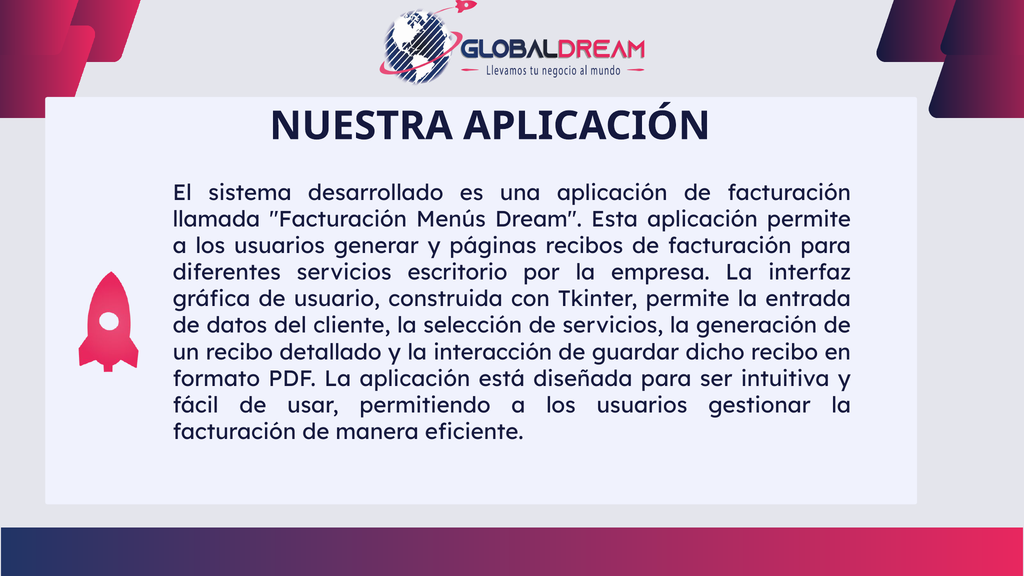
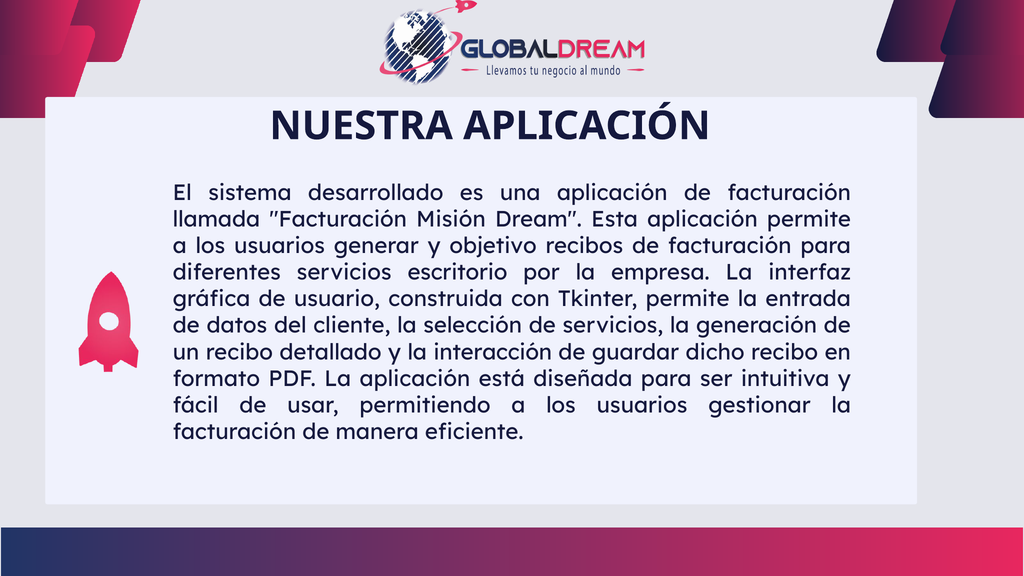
Menús: Menús -> Misión (451, 219)
páginas: páginas -> objetivo (493, 246)
